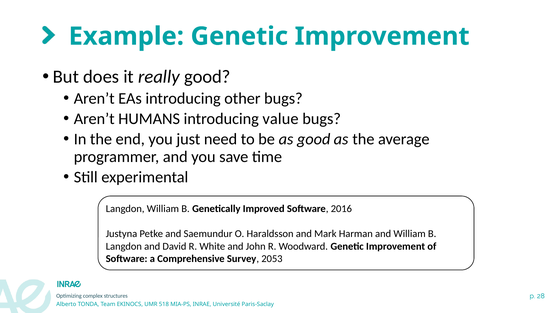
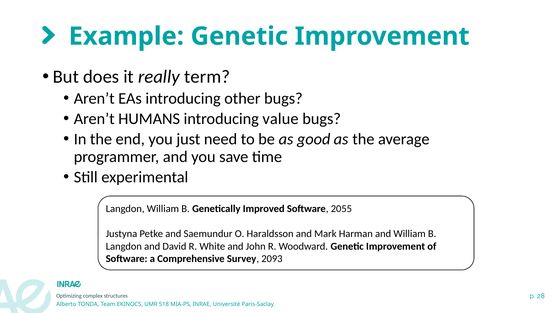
really good: good -> term (207, 77)
2016: 2016 -> 2055 (341, 209)
2053: 2053 -> 2093 (272, 259)
